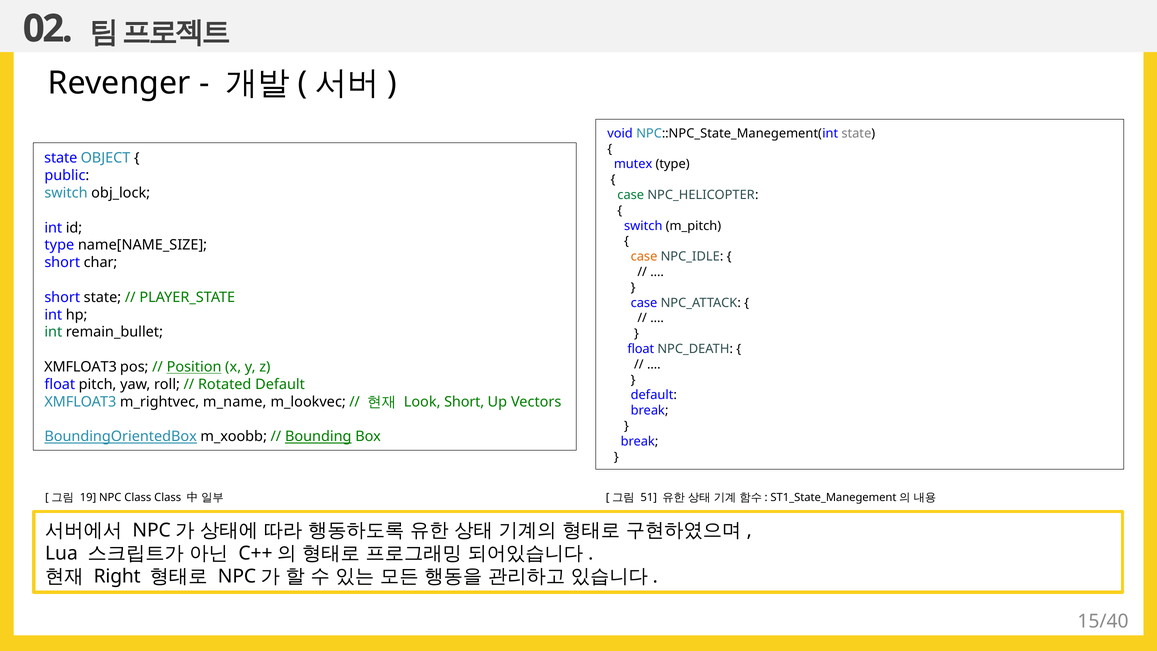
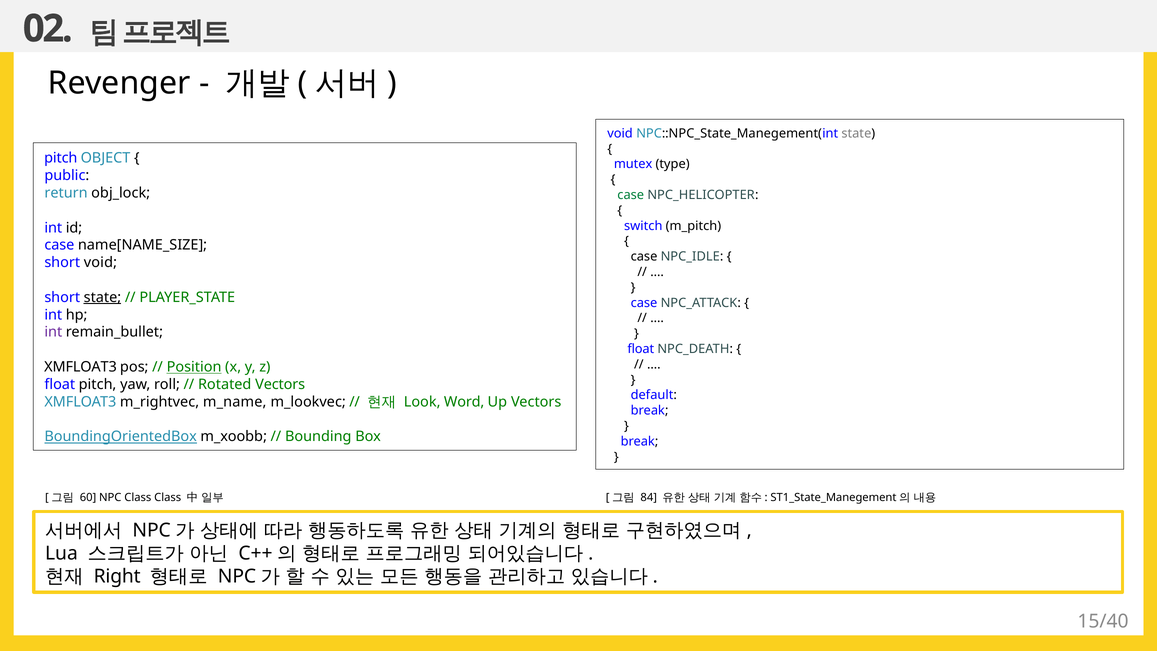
state: state -> pitch (61, 158)
switch: switch -> return (66, 193)
type: type -> case (59, 245)
case colour: orange -> black (644, 257)
short char: char -> void (100, 263)
state underline: none -> present (102, 297)
int colour: green -> purple (53, 332)
Rotated Default: Default -> Vectors (280, 384)
Look Short: Short -> Word (464, 402)
Bounding underline: present -> none (318, 437)
19: 19 -> 60 (88, 497)
51: 51 -> 84 (649, 497)
